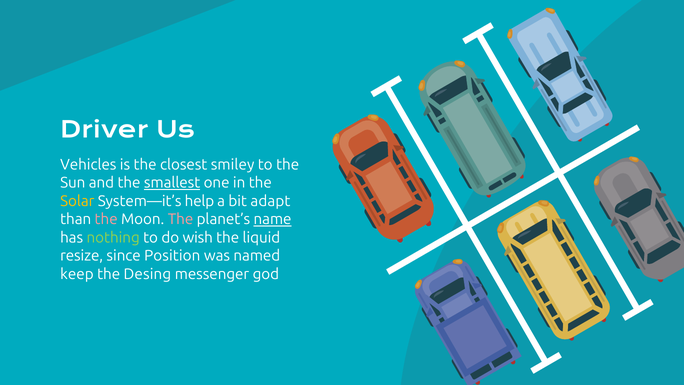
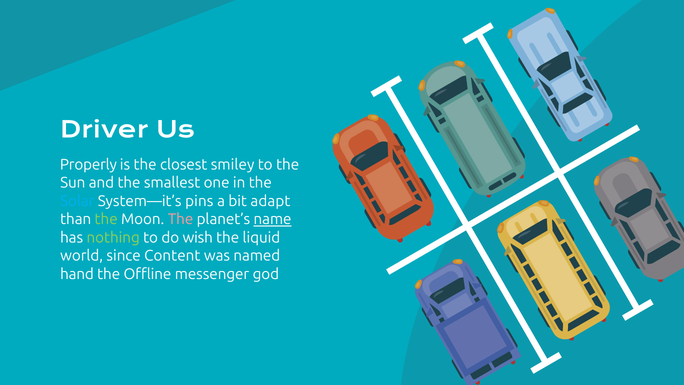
Vehicles: Vehicles -> Properly (88, 165)
smallest underline: present -> none (172, 183)
Solar colour: yellow -> light blue (77, 201)
help: help -> pins (199, 201)
the colour: pink -> light green (106, 219)
resize: resize -> world (82, 256)
Position: Position -> Content (172, 256)
keep: keep -> hand (77, 274)
Desing: Desing -> Offline (147, 274)
